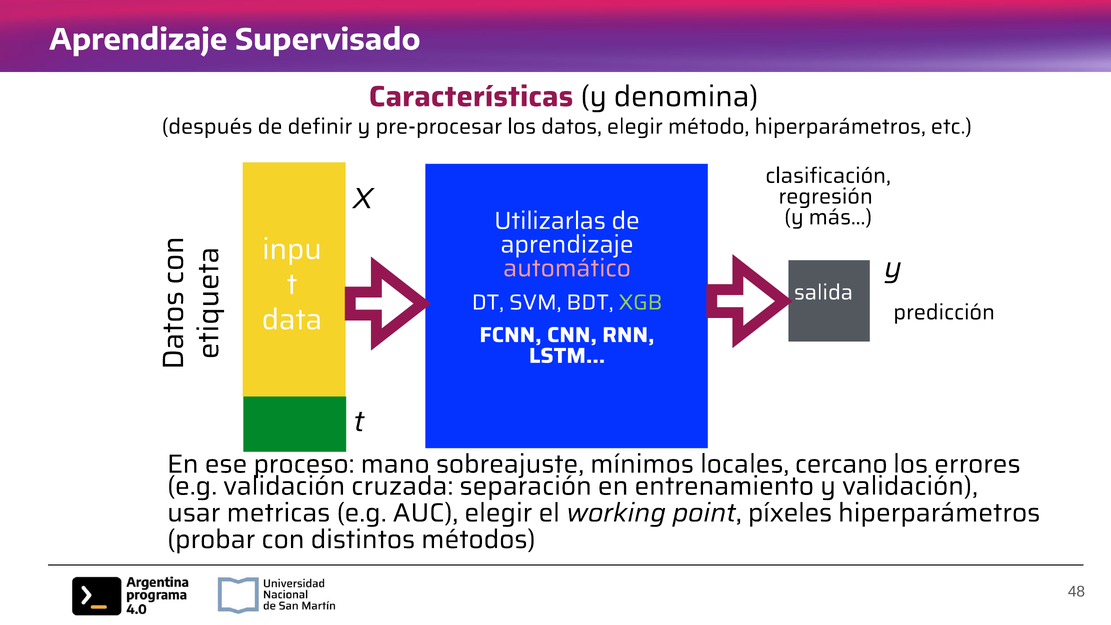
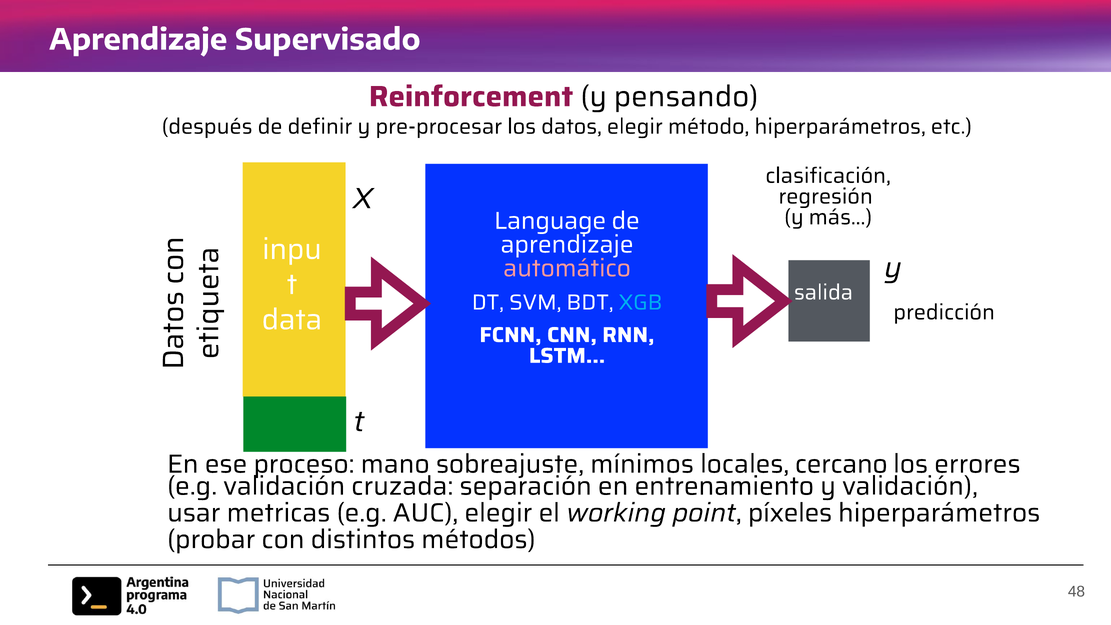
Características: Características -> Reinforcement (471, 97)
denomina: denomina -> pensando (686, 97)
Utilizarlas: Utilizarlas -> Language (550, 221)
XGB colour: light green -> light blue (640, 302)
